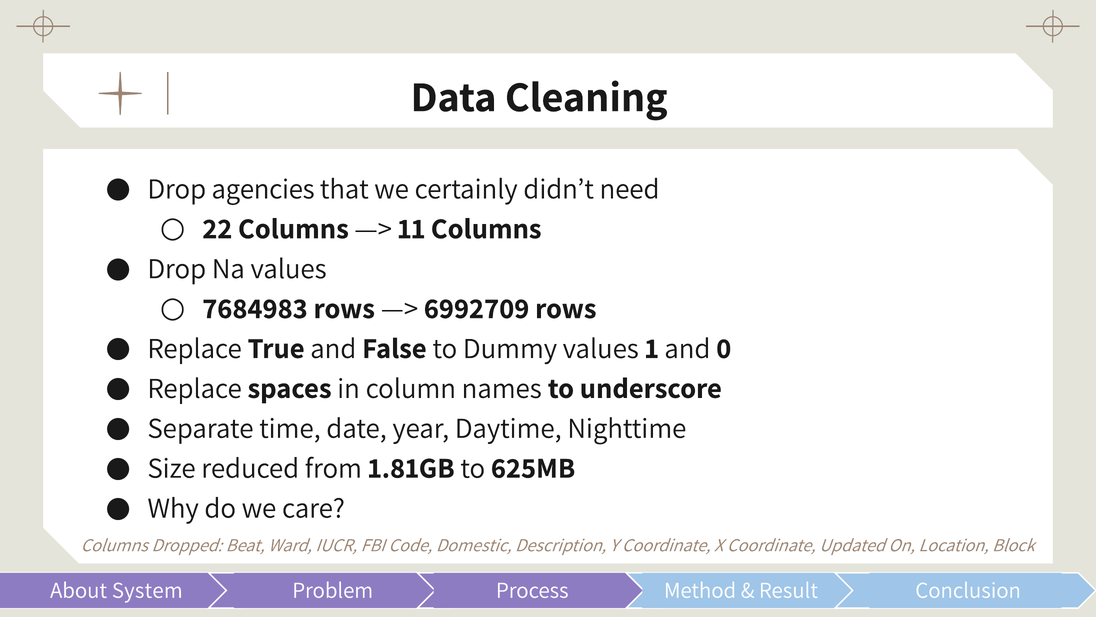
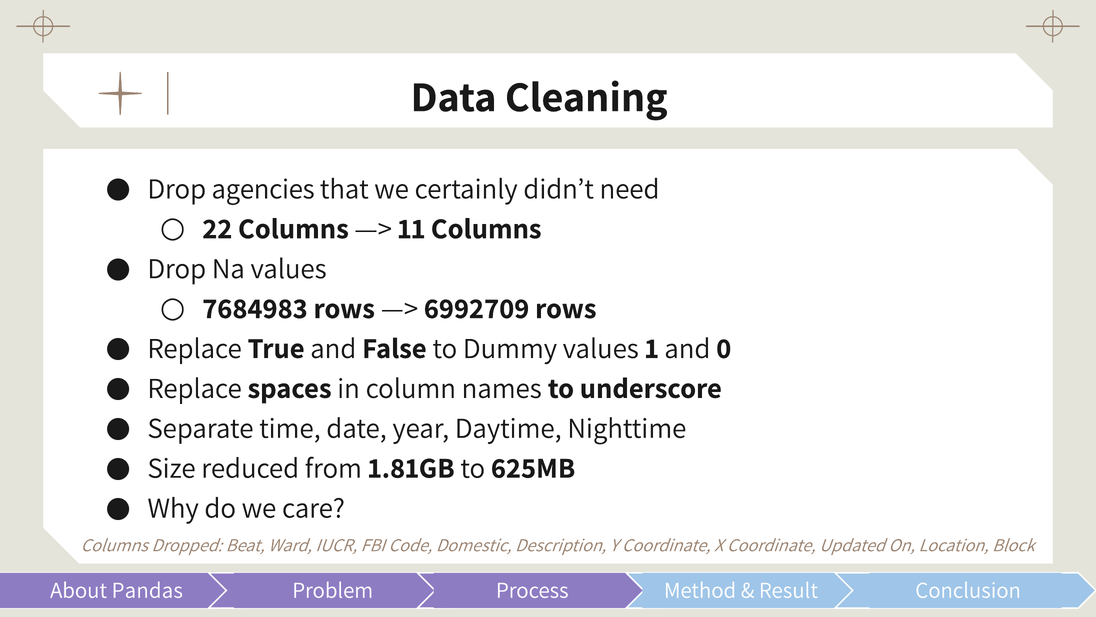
System: System -> Pandas (147, 590)
